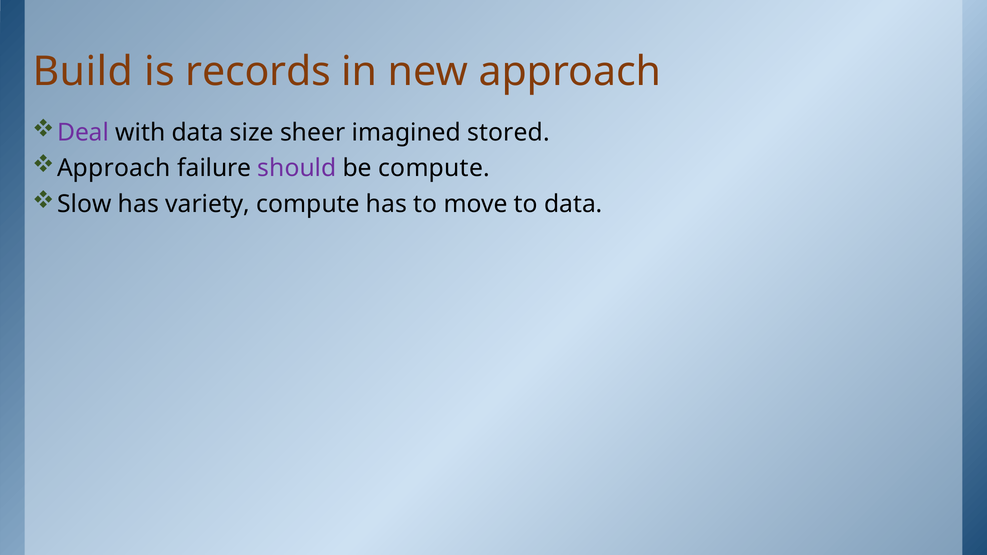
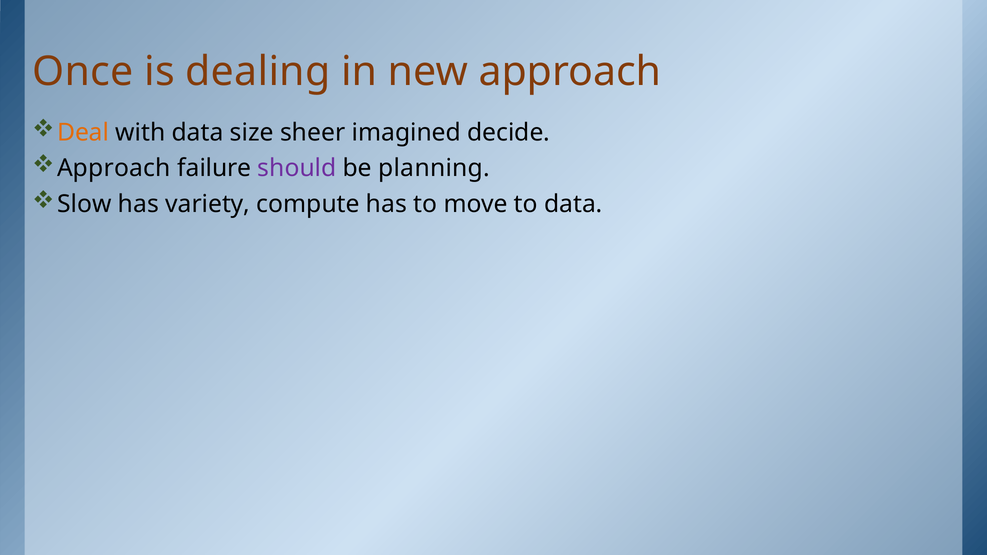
Build: Build -> Once (83, 72)
records: records -> dealing (258, 72)
Deal colour: purple -> orange (83, 133)
stored: stored -> decide (509, 133)
be compute: compute -> planning (434, 168)
